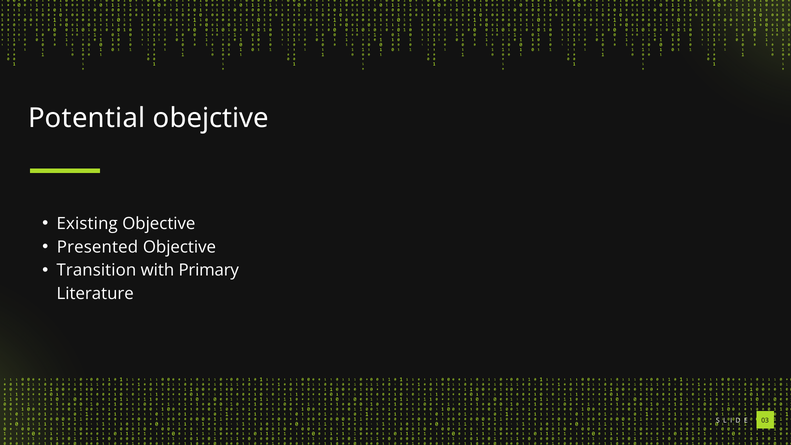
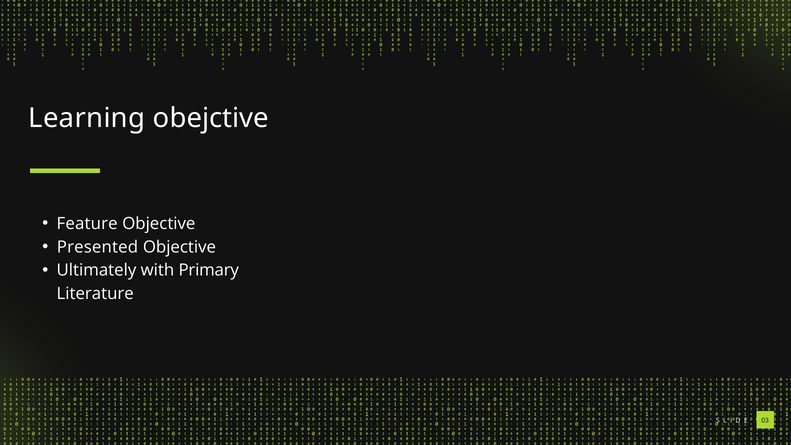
Potential: Potential -> Learning (87, 118)
Existing: Existing -> Feature (87, 223)
Transition: Transition -> Ultimately (96, 270)
